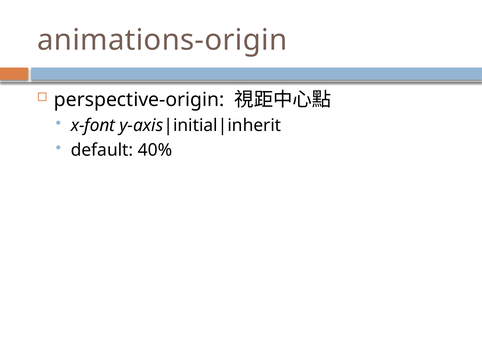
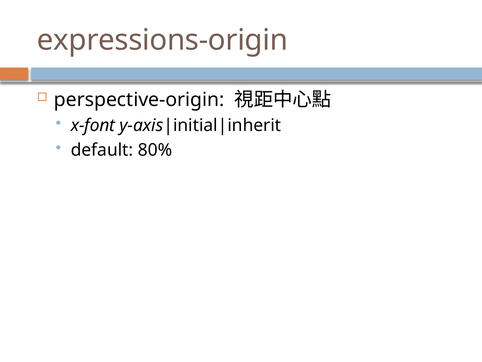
animations-origin: animations-origin -> expressions-origin (162, 40)
40%: 40% -> 80% (155, 150)
